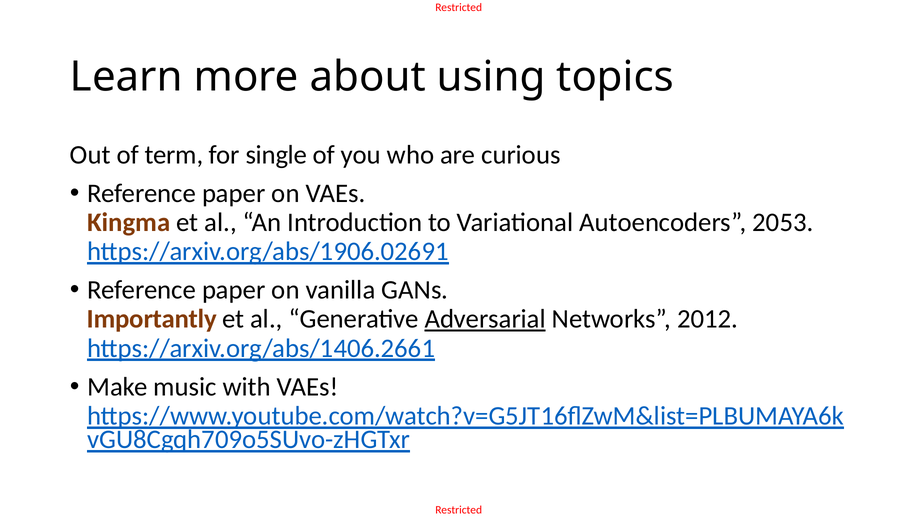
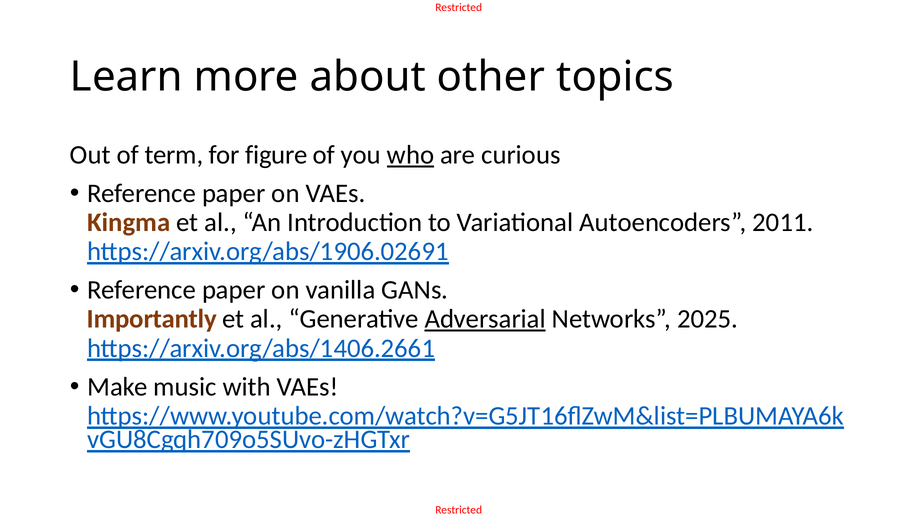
using: using -> other (491, 77)
single: single -> figure (276, 155)
who underline: none -> present (411, 155)
2053: 2053 -> 2011 (783, 222)
2012: 2012 -> 2025 (708, 319)
